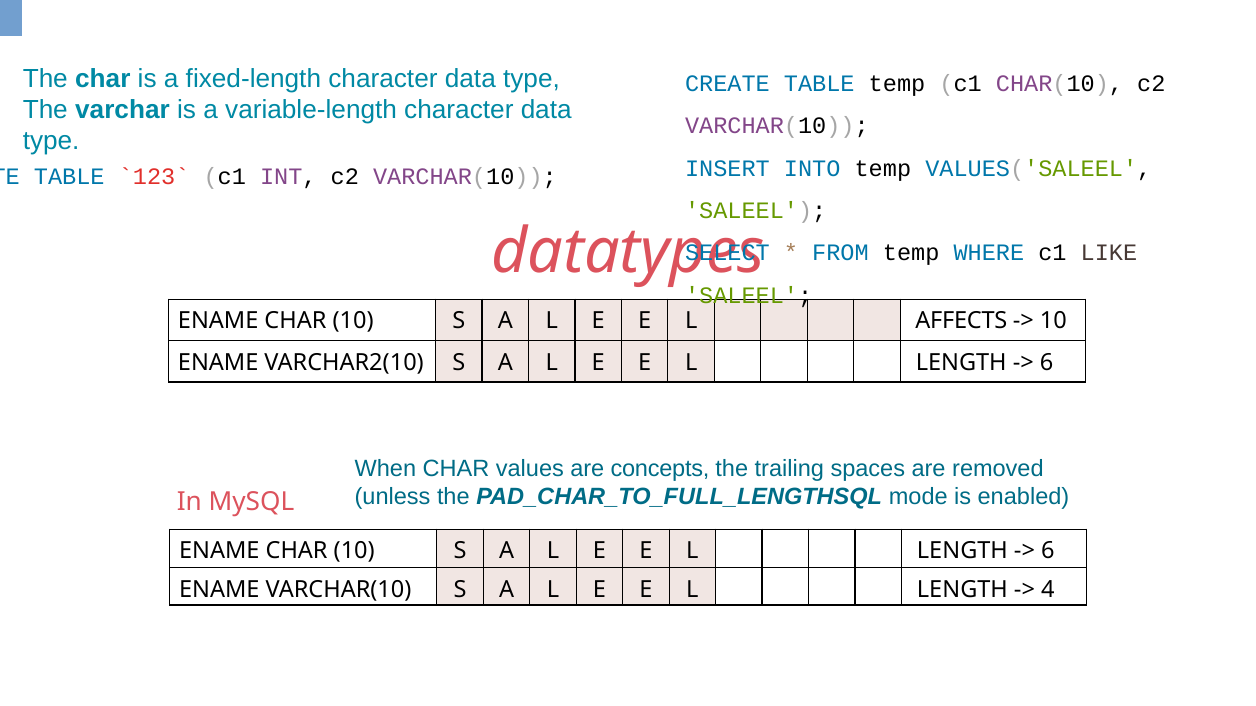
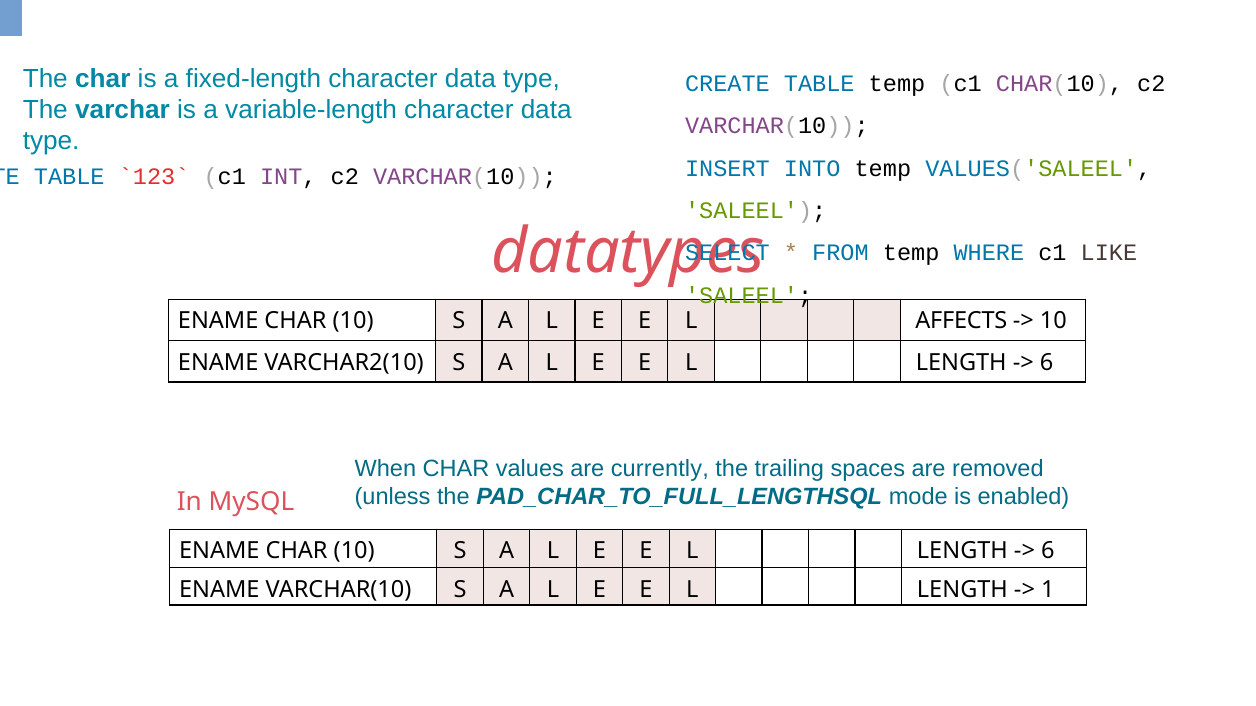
concepts: concepts -> currently (660, 469)
4: 4 -> 1 (1048, 590)
